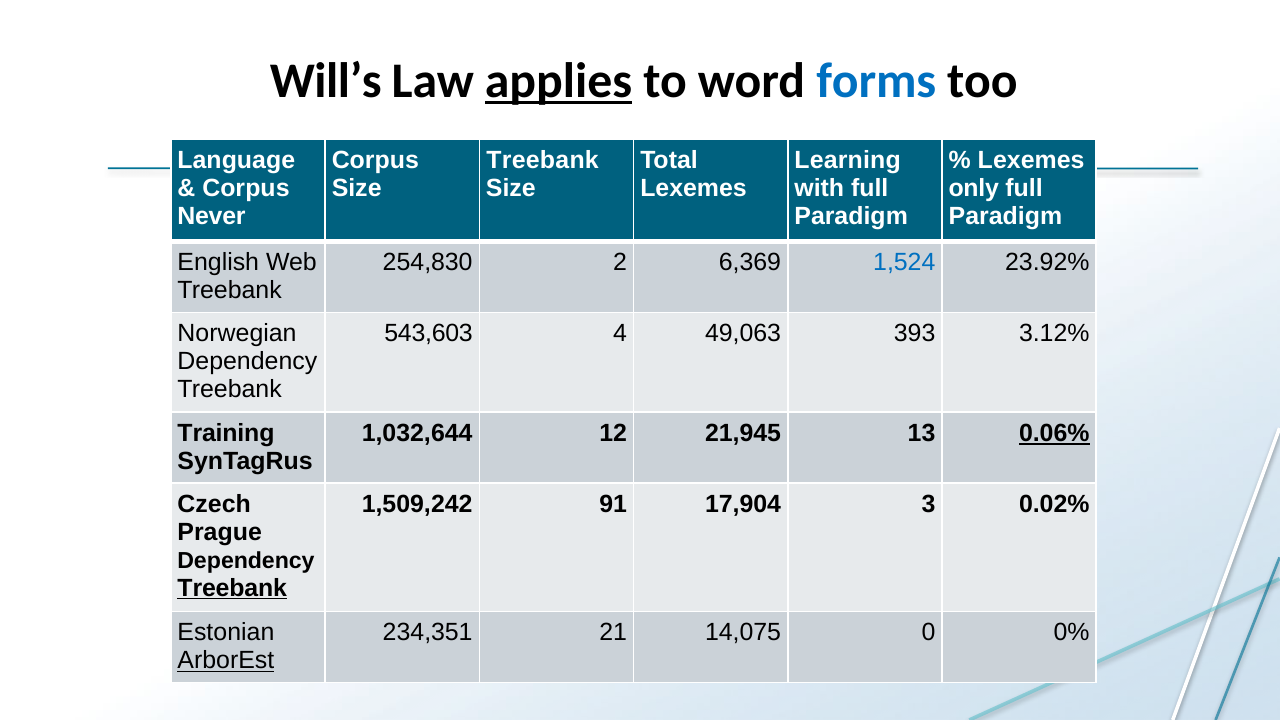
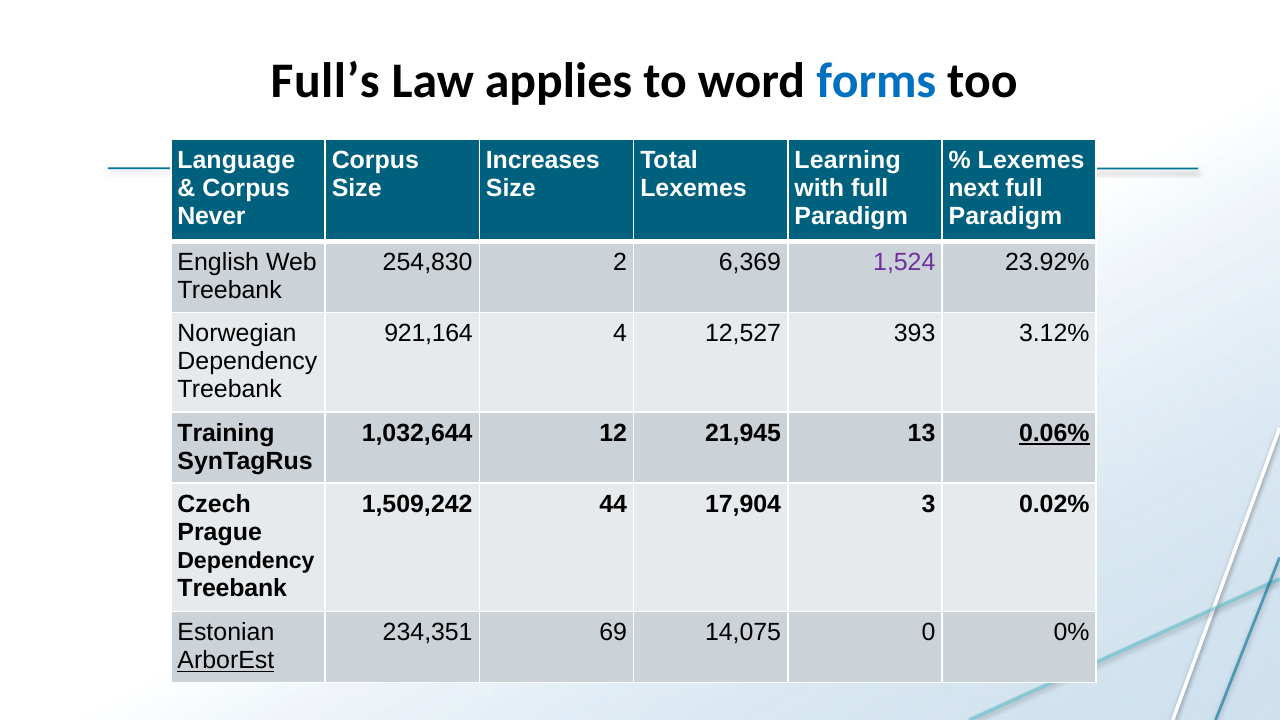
Will’s: Will’s -> Full’s (325, 81)
applies underline: present -> none (559, 81)
Treebank: Treebank -> Increases (543, 160)
only: only -> next (974, 188)
1,524 colour: blue -> purple (904, 263)
543,603: 543,603 -> 921,164 (429, 333)
49,063: 49,063 -> 12,527 (743, 333)
91: 91 -> 44 (613, 504)
Treebank underline: present -> none (232, 588)
21: 21 -> 69 (613, 633)
